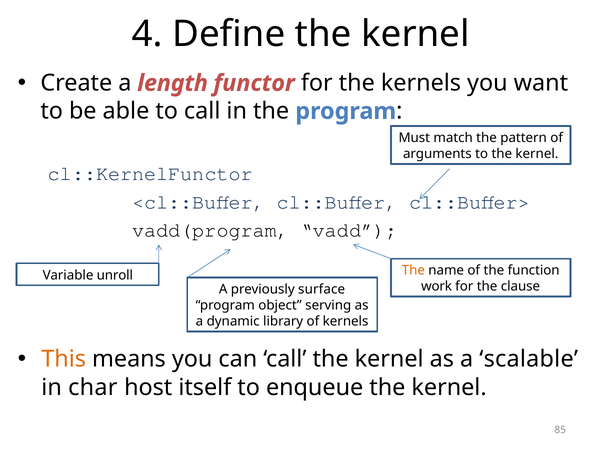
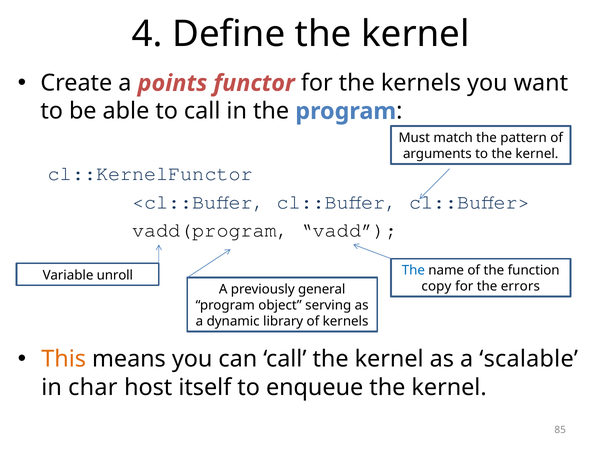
length: length -> points (172, 83)
The colour: orange -> blue (413, 271)
work: work -> copy (436, 287)
clause: clause -> errors (520, 287)
surface: surface -> general (322, 290)
